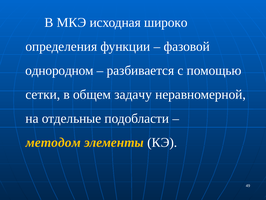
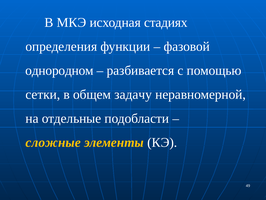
широко: широко -> стадиях (166, 22)
методом: методом -> сложные (53, 142)
